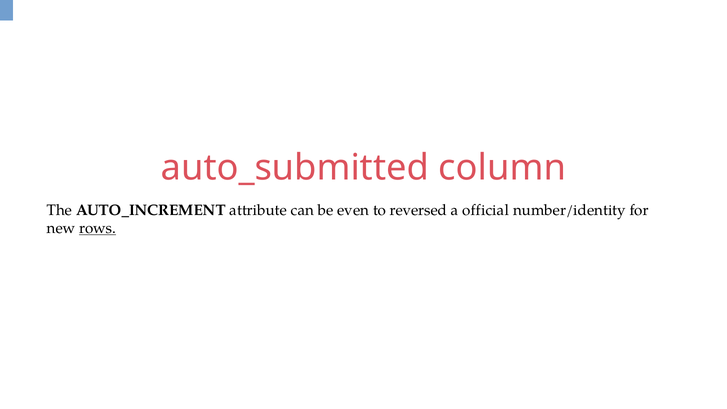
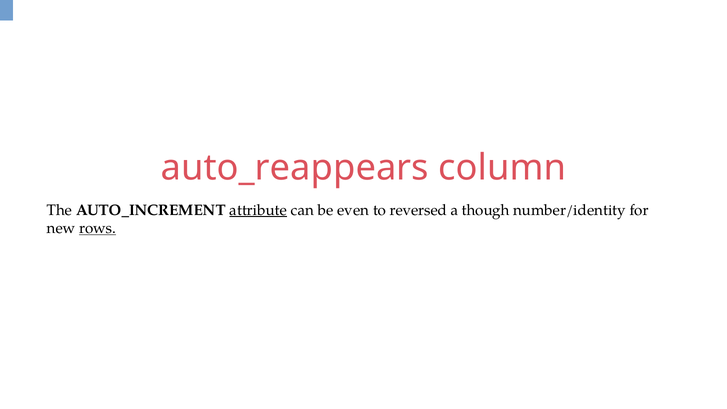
auto_submitted: auto_submitted -> auto_reappears (295, 168)
attribute underline: none -> present (258, 210)
official: official -> though (486, 210)
